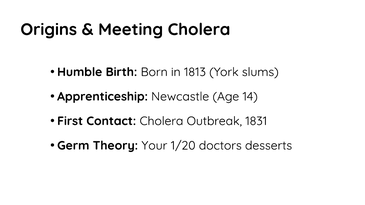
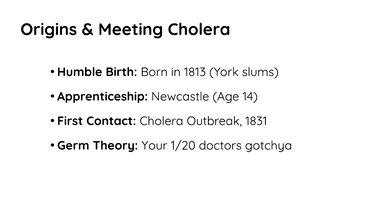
desserts: desserts -> gotchya (269, 146)
